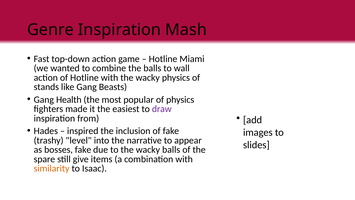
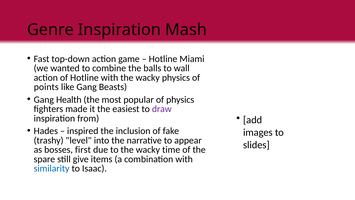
stands: stands -> points (46, 87)
bosses fake: fake -> first (83, 149)
wacky balls: balls -> time (171, 149)
similarity colour: orange -> blue (52, 168)
